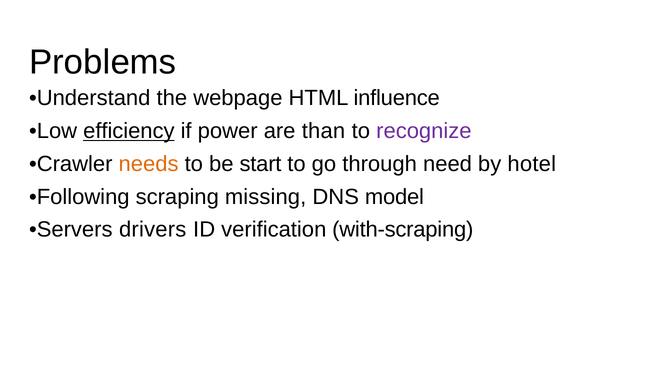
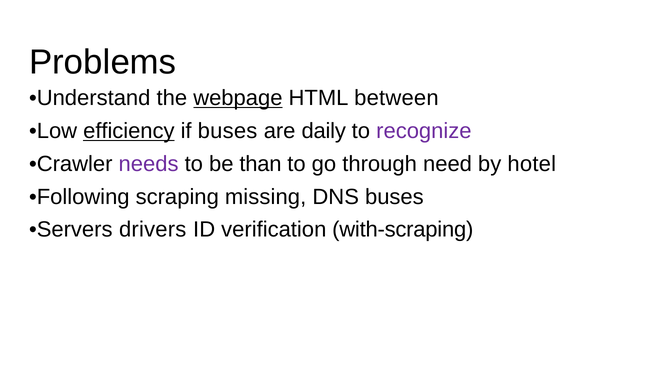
webpage underline: none -> present (238, 98)
influence: influence -> between (396, 98)
if power: power -> buses (228, 131)
than: than -> daily (324, 131)
needs colour: orange -> purple (149, 164)
start: start -> than (261, 164)
DNS model: model -> buses (394, 197)
